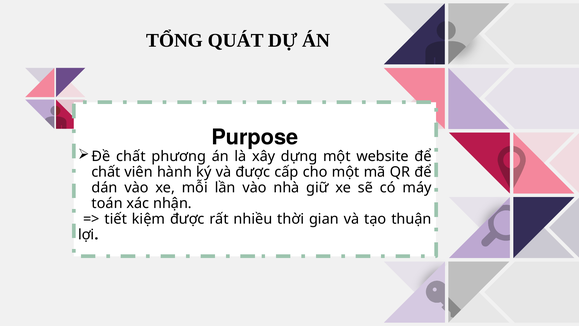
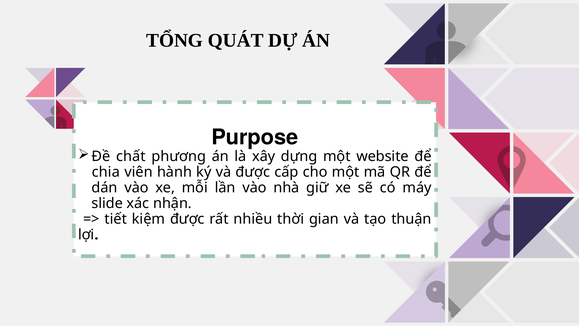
chất: chất -> chia (106, 172)
toán: toán -> slide (107, 203)
